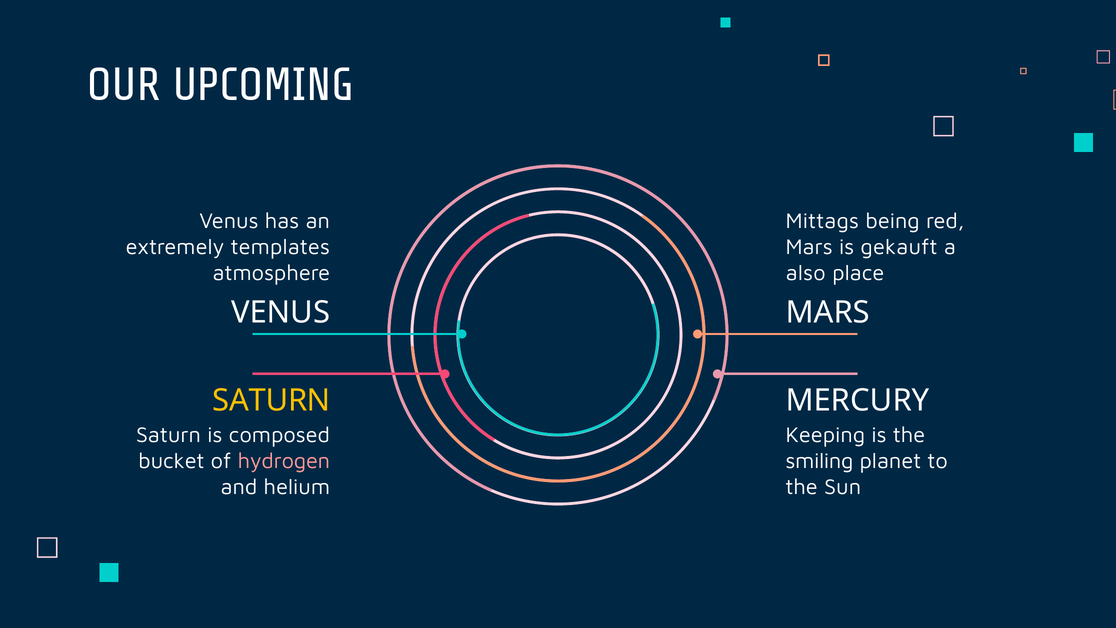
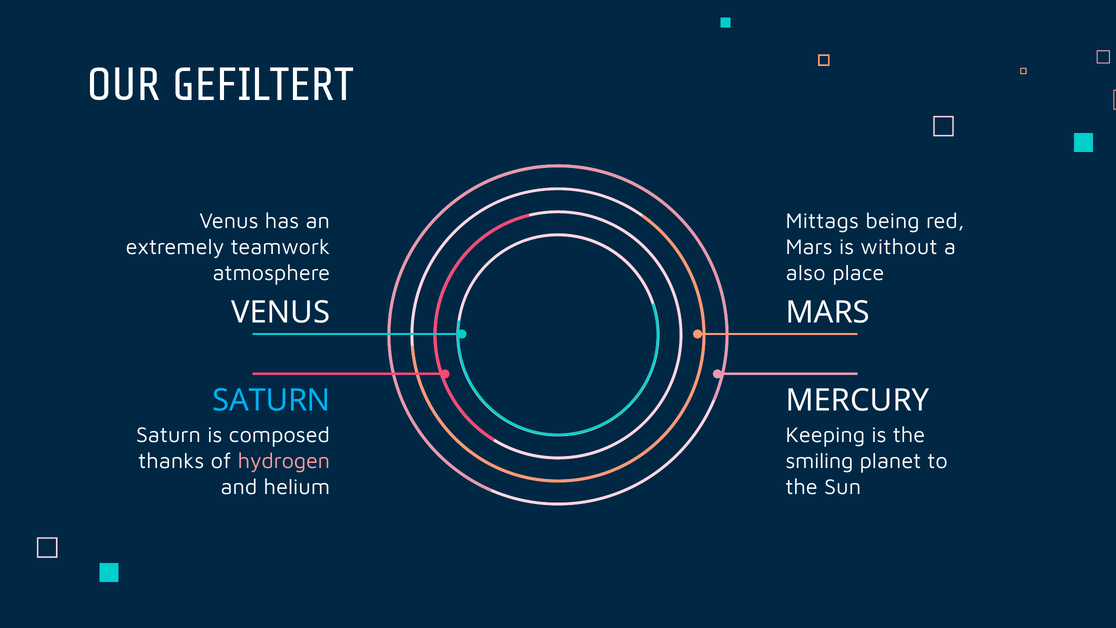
UPCOMING: UPCOMING -> GEFILTERT (263, 85)
templates: templates -> teamwork (280, 247)
gekauft: gekauft -> without (899, 247)
SATURN colour: yellow -> light blue (272, 400)
bucket: bucket -> thanks (171, 461)
